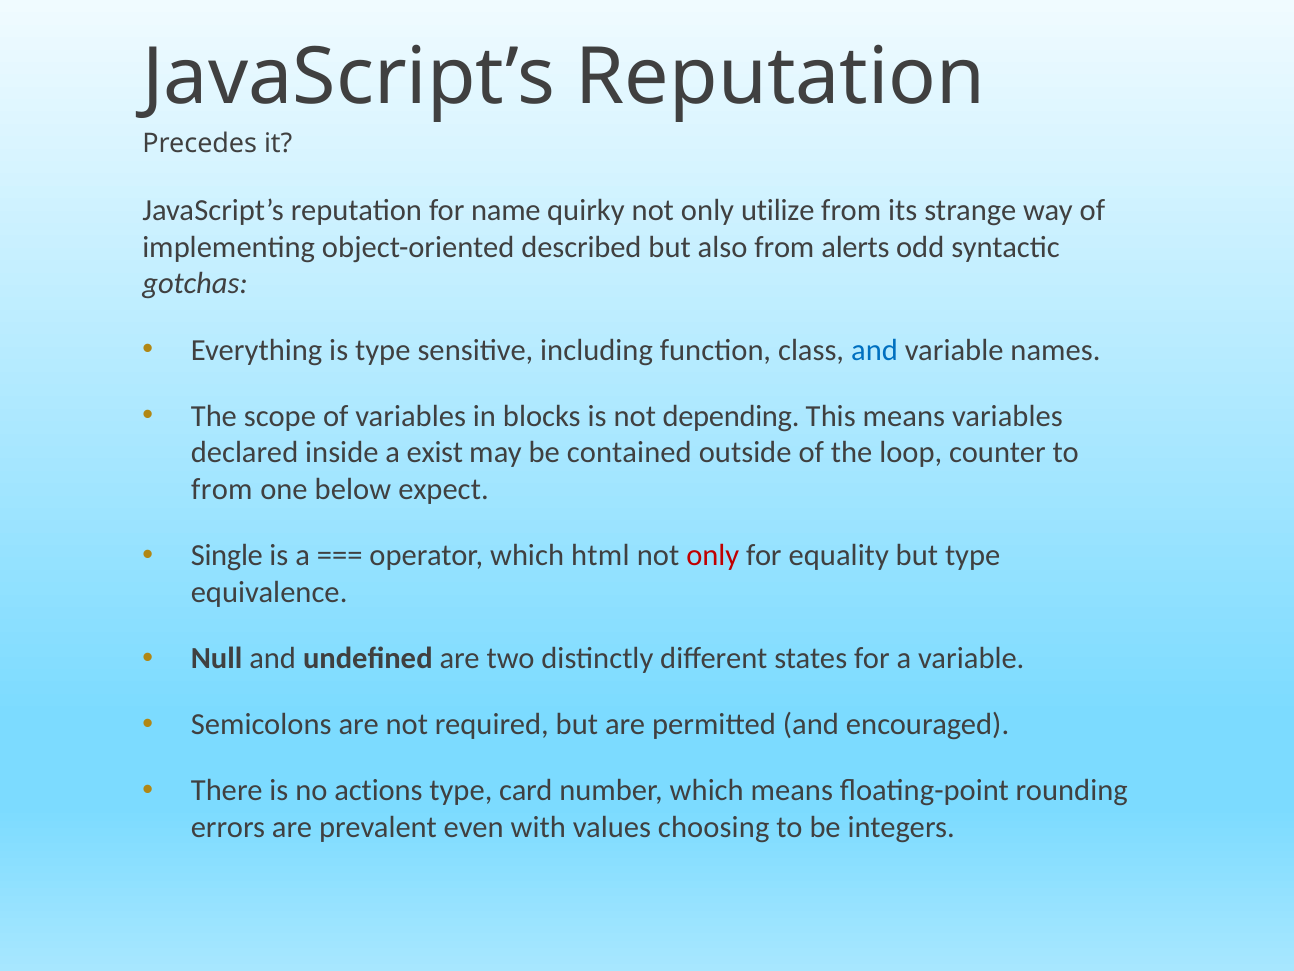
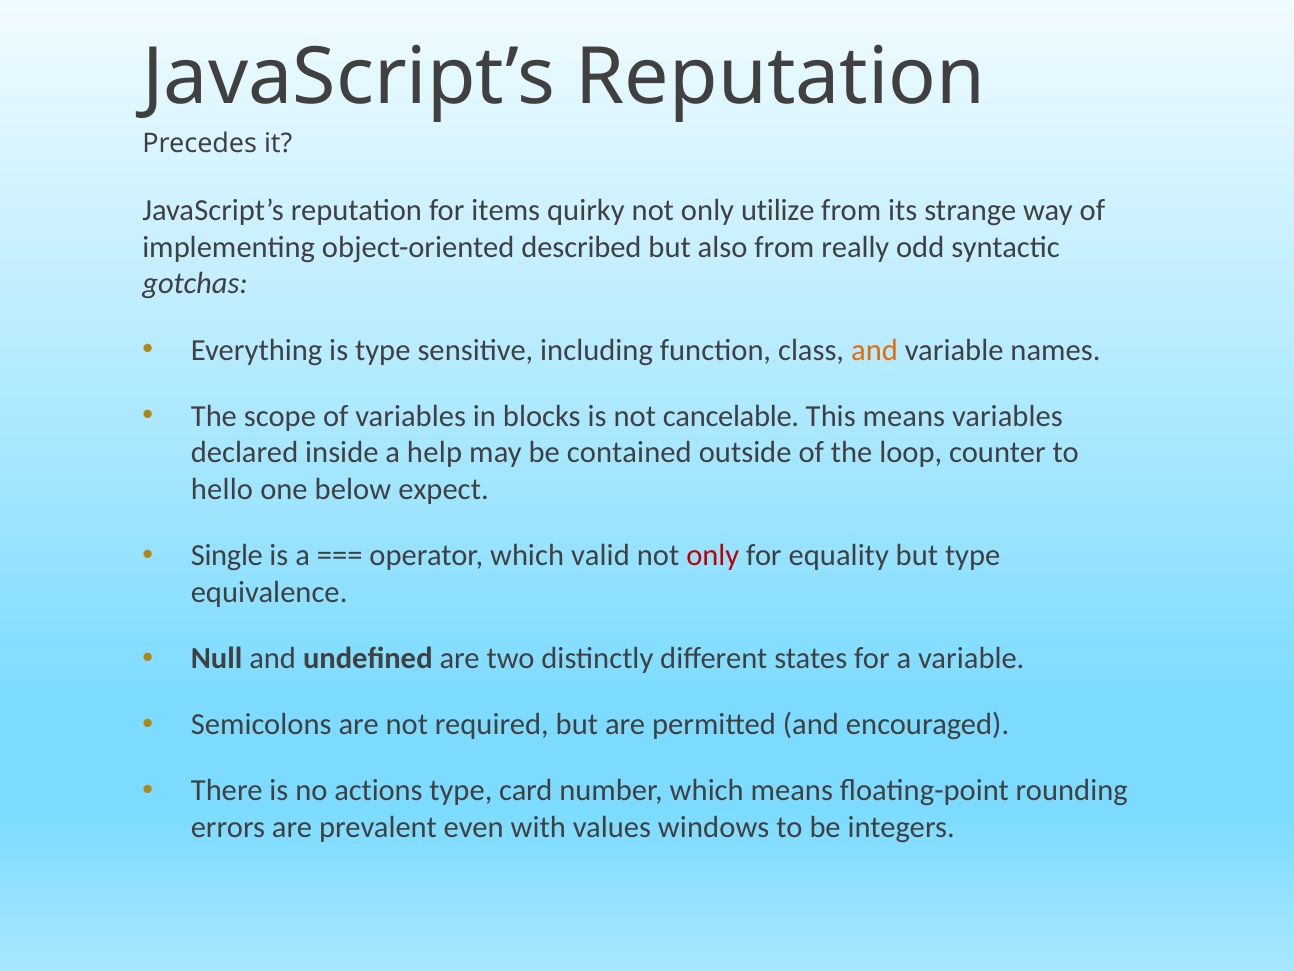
name: name -> items (506, 210)
alerts: alerts -> really (855, 247)
and colour: blue -> orange (874, 350)
depending: depending -> cancelable (731, 416)
exist: exist -> help (435, 453)
from: from -> hello (222, 489)
html: html -> valid (600, 555)
choosing: choosing -> windows (714, 827)
